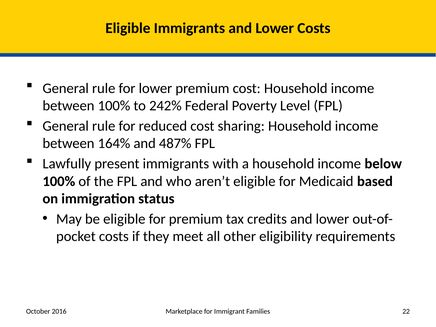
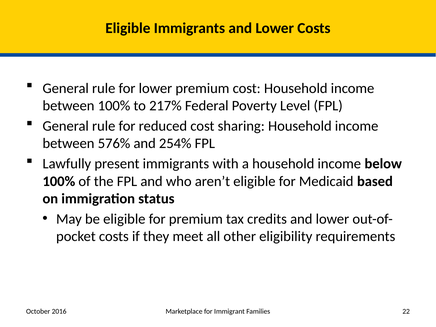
242%: 242% -> 217% (165, 106)
164%: 164% -> 576% (114, 143)
487%: 487% -> 254% (175, 143)
